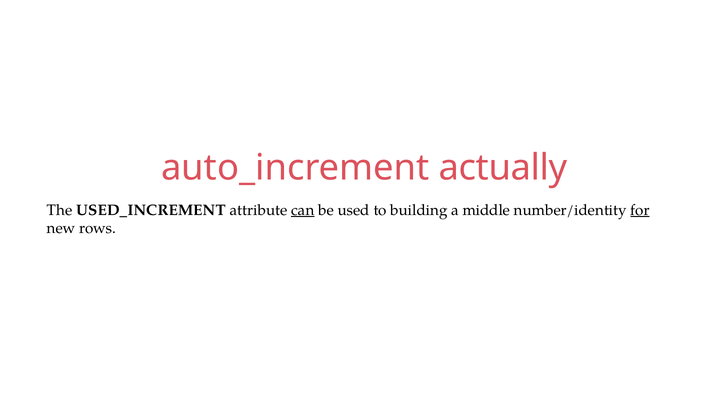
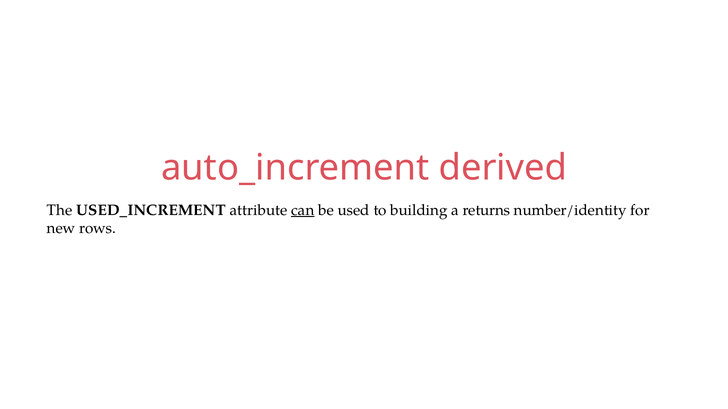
actually: actually -> derived (503, 168)
middle: middle -> returns (486, 210)
for underline: present -> none (640, 210)
